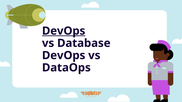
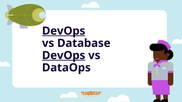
DevOps underline: none -> present (64, 56)
